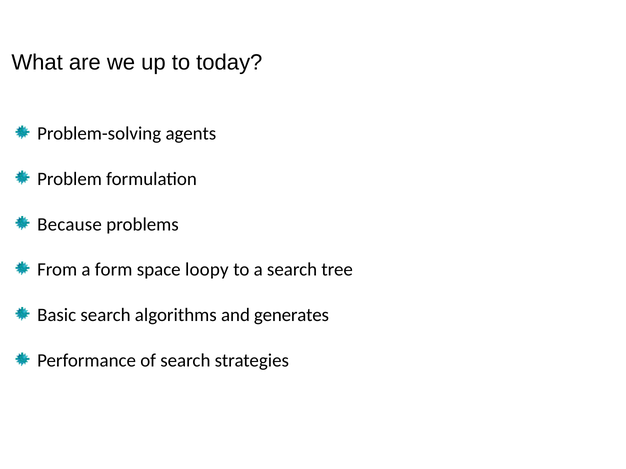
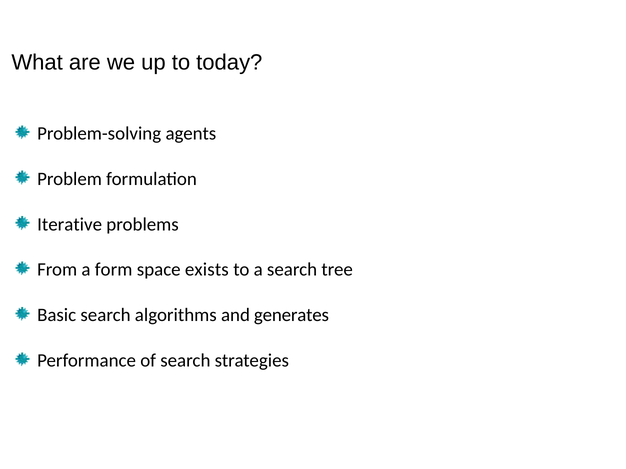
Because: Because -> Iterative (70, 225)
loopy: loopy -> exists (207, 270)
